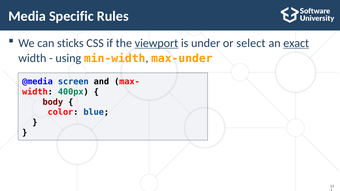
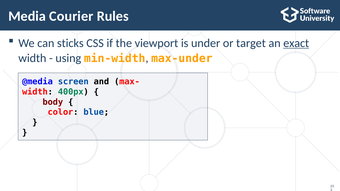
Specific: Specific -> Courier (71, 16)
viewport underline: present -> none (156, 43)
select: select -> target (251, 43)
